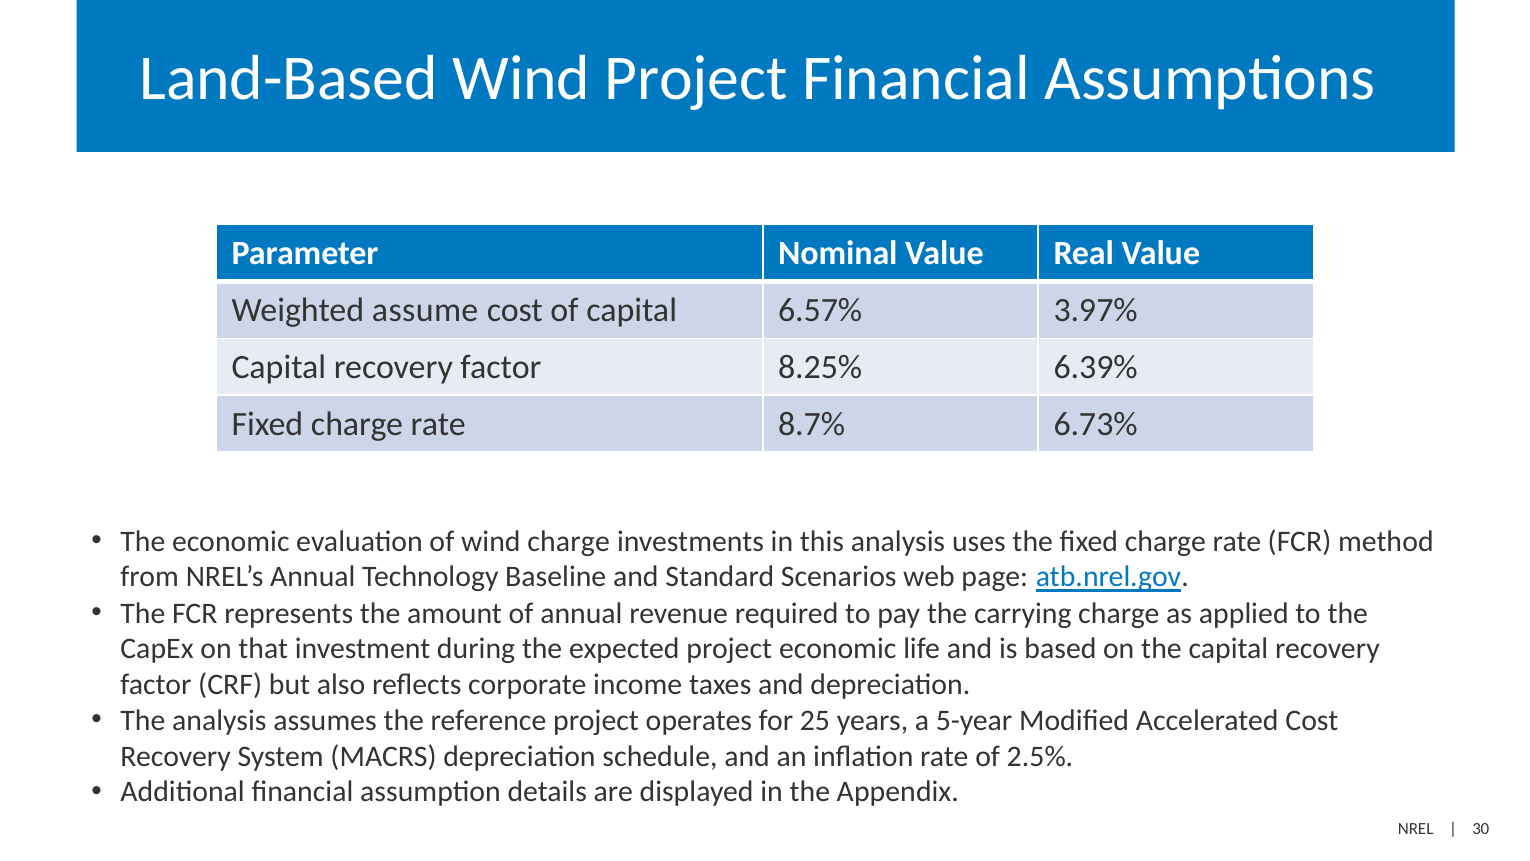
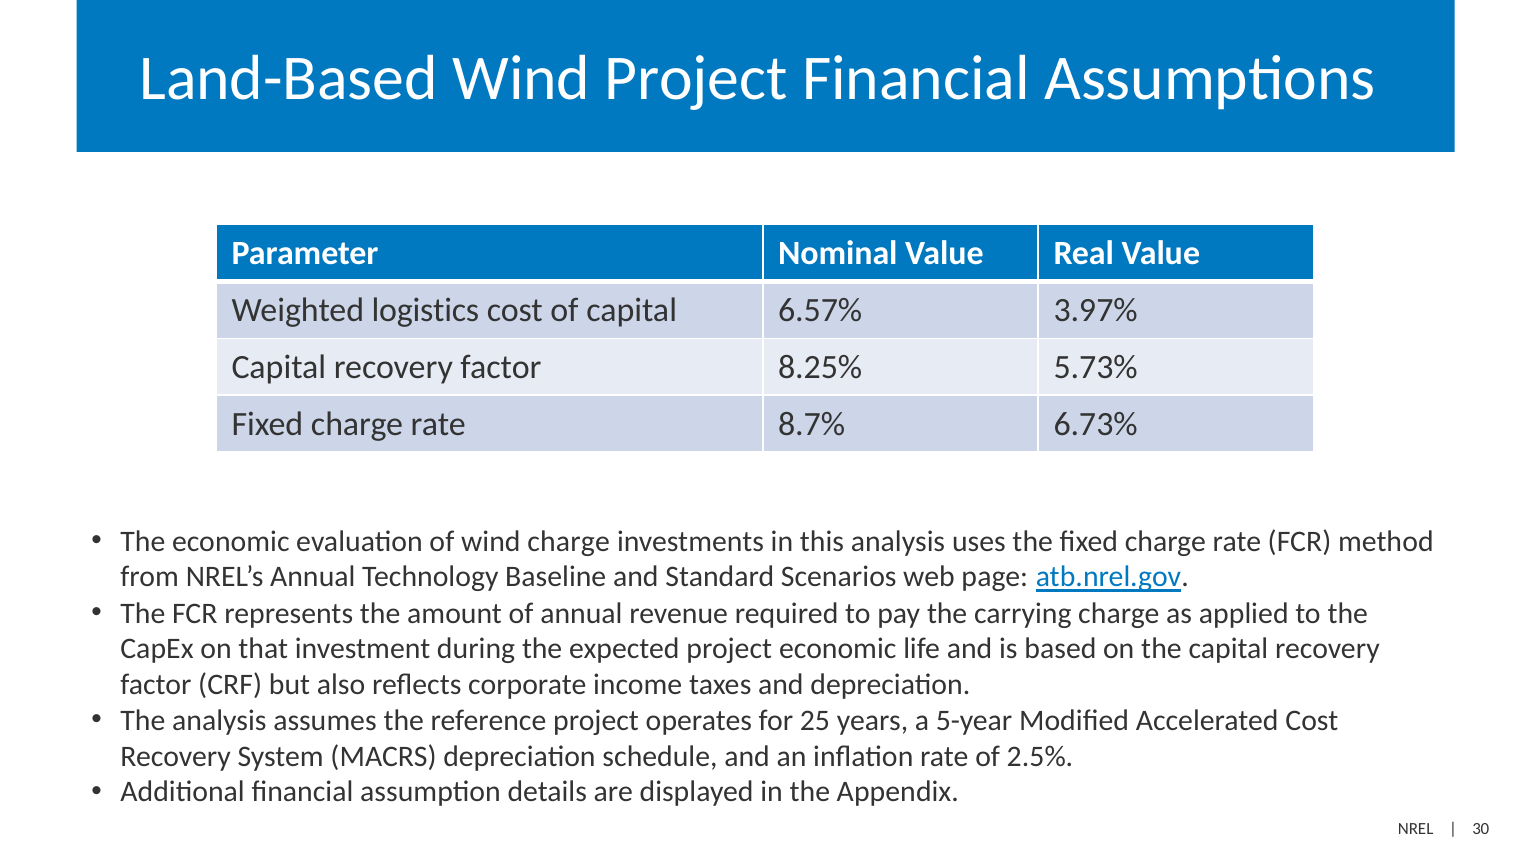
assume: assume -> logistics (425, 310)
6.39%: 6.39% -> 5.73% (1096, 367)
